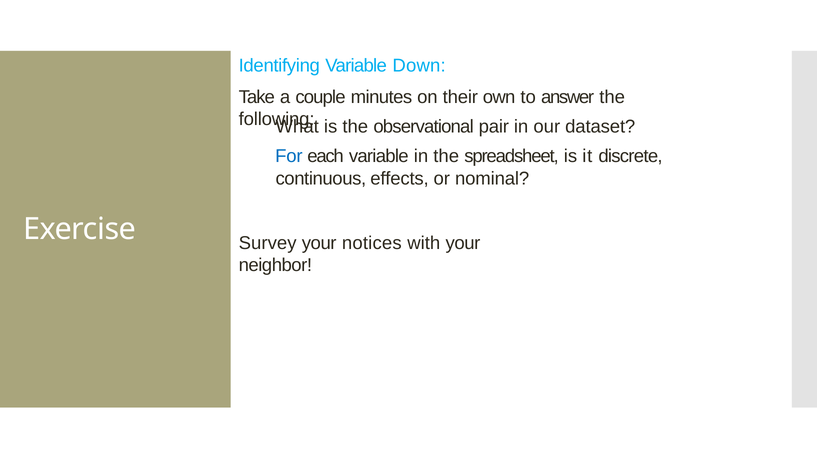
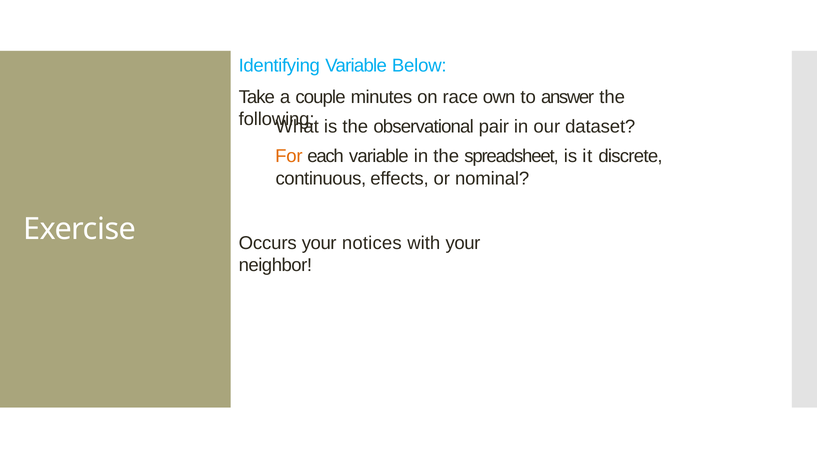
Down: Down -> Below (419, 66)
their: their -> race (460, 97)
For colour: blue -> orange (289, 156)
Survey: Survey -> Occurs (268, 243)
